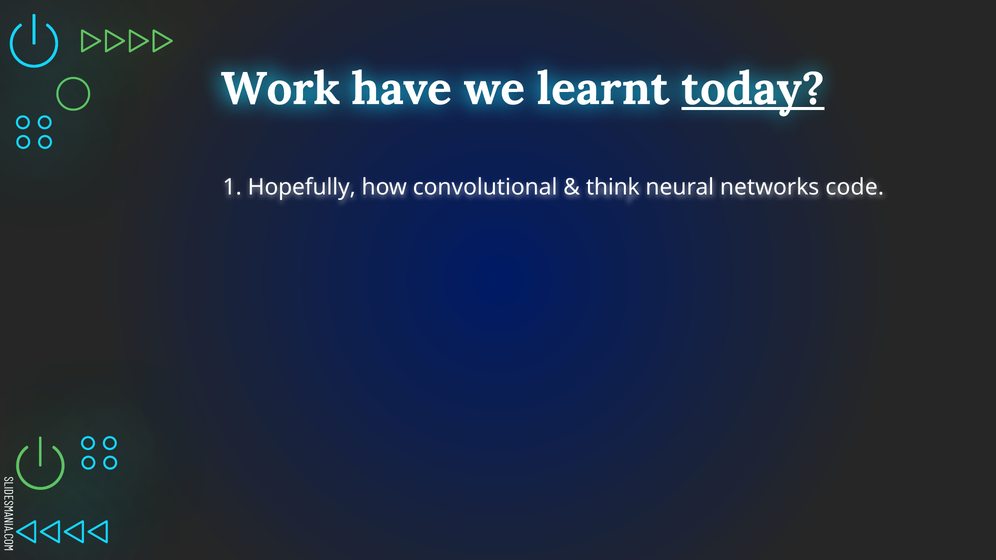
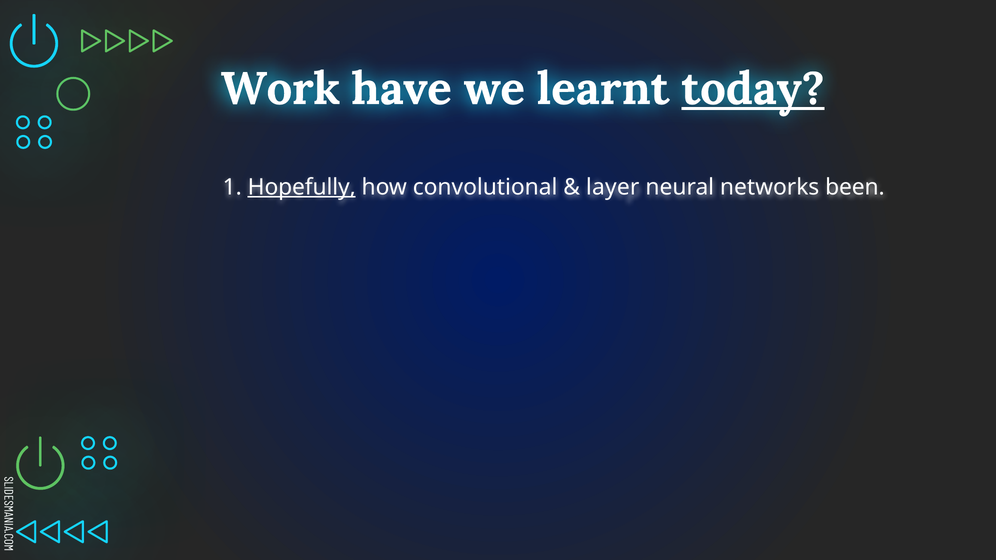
Hopefully underline: none -> present (302, 187)
think: think -> layer (613, 187)
code: code -> been (855, 187)
